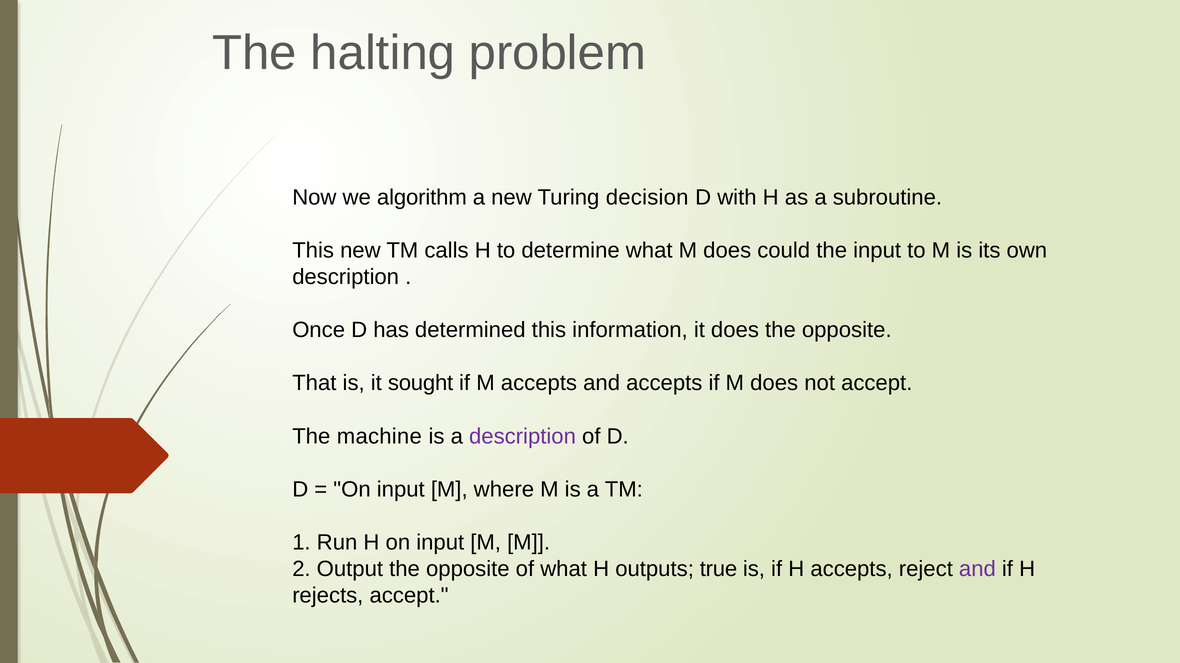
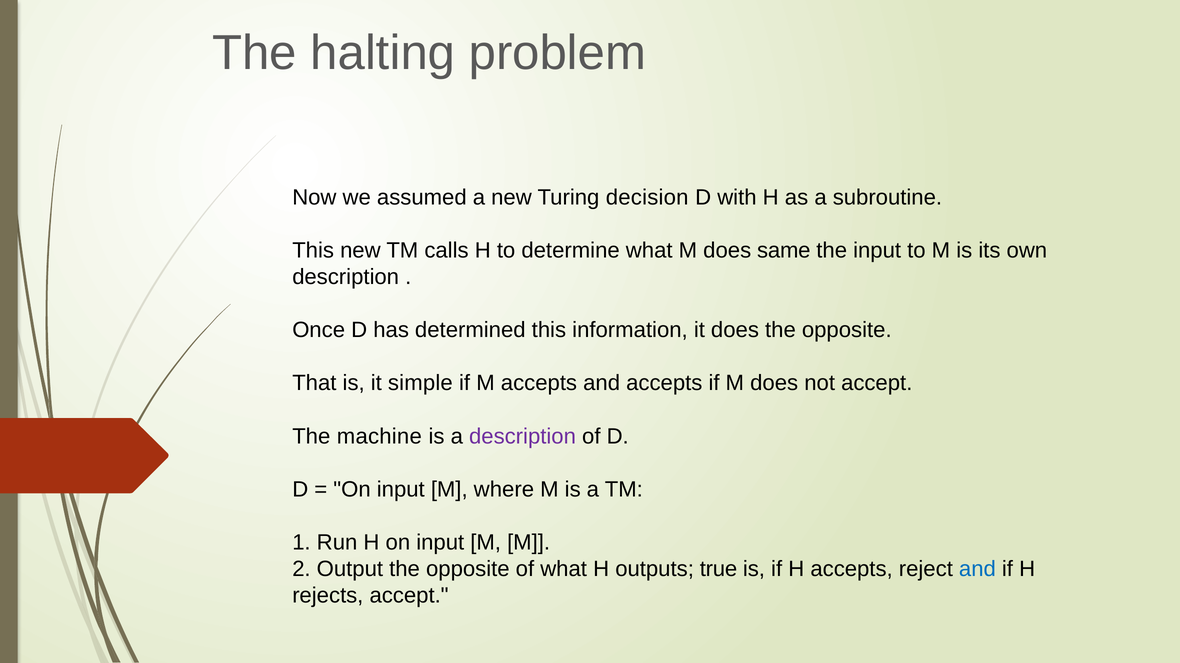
algorithm: algorithm -> assumed (422, 198)
could: could -> same (784, 251)
sought: sought -> simple (420, 384)
and colour: purple -> blue (977, 569)
